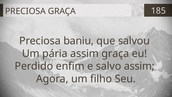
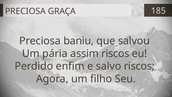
assim graça: graça -> riscos (115, 53)
salvo assim: assim -> riscos (139, 66)
